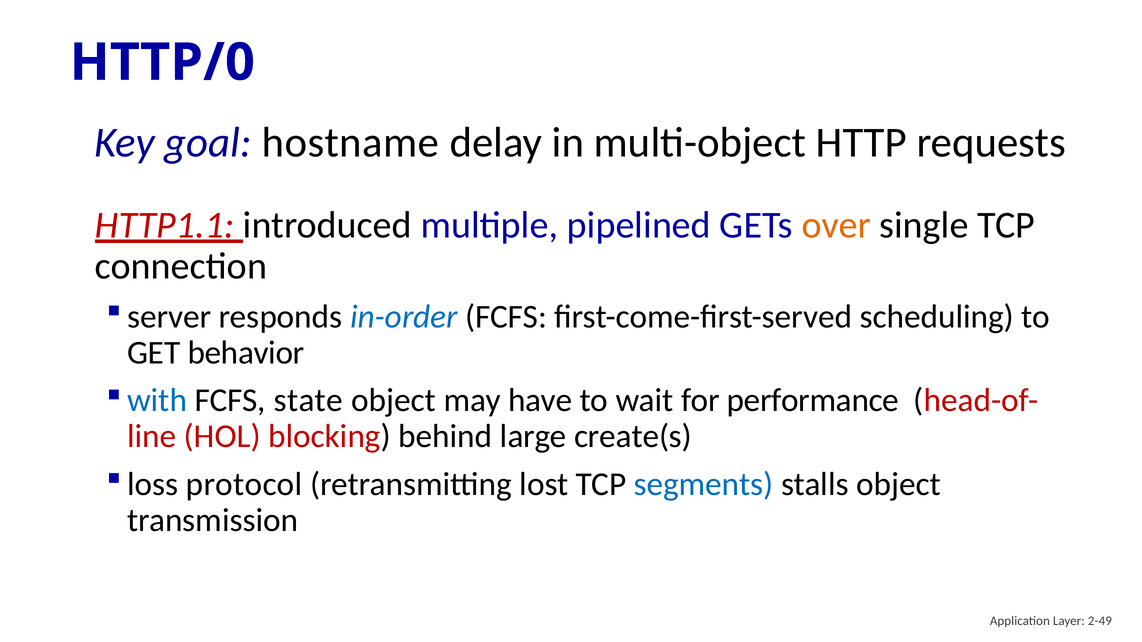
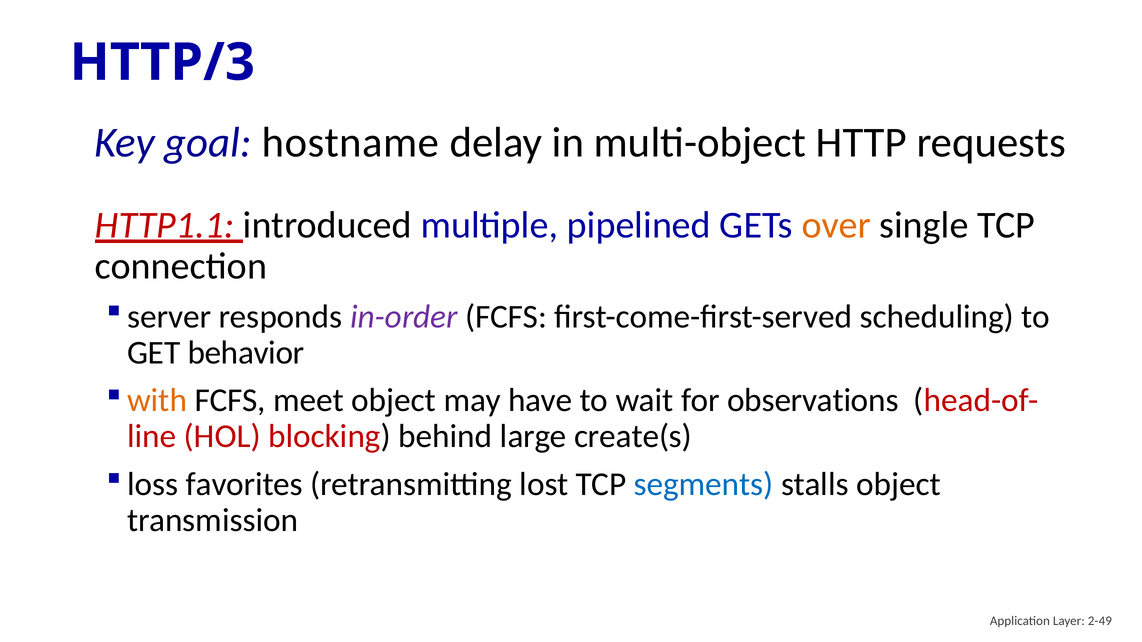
HTTP/0: HTTP/0 -> HTTP/3 (162, 63)
in-order colour: blue -> purple (404, 317)
with colour: blue -> orange (157, 401)
state: state -> meet (309, 401)
performance: performance -> observations (813, 401)
protocol: protocol -> favorites (244, 485)
